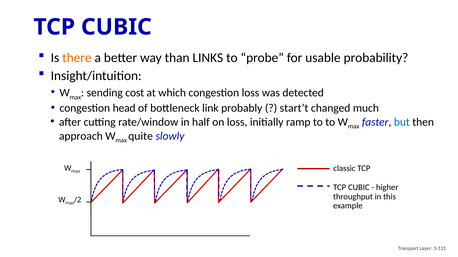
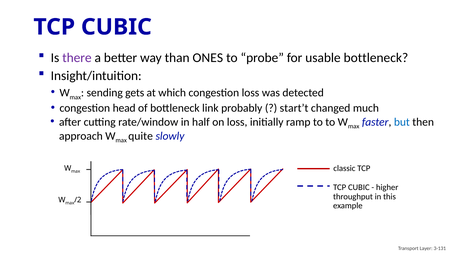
there colour: orange -> purple (77, 58)
LINKS: LINKS -> ONES (208, 58)
usable probability: probability -> bottleneck (376, 58)
cost: cost -> gets (135, 93)
